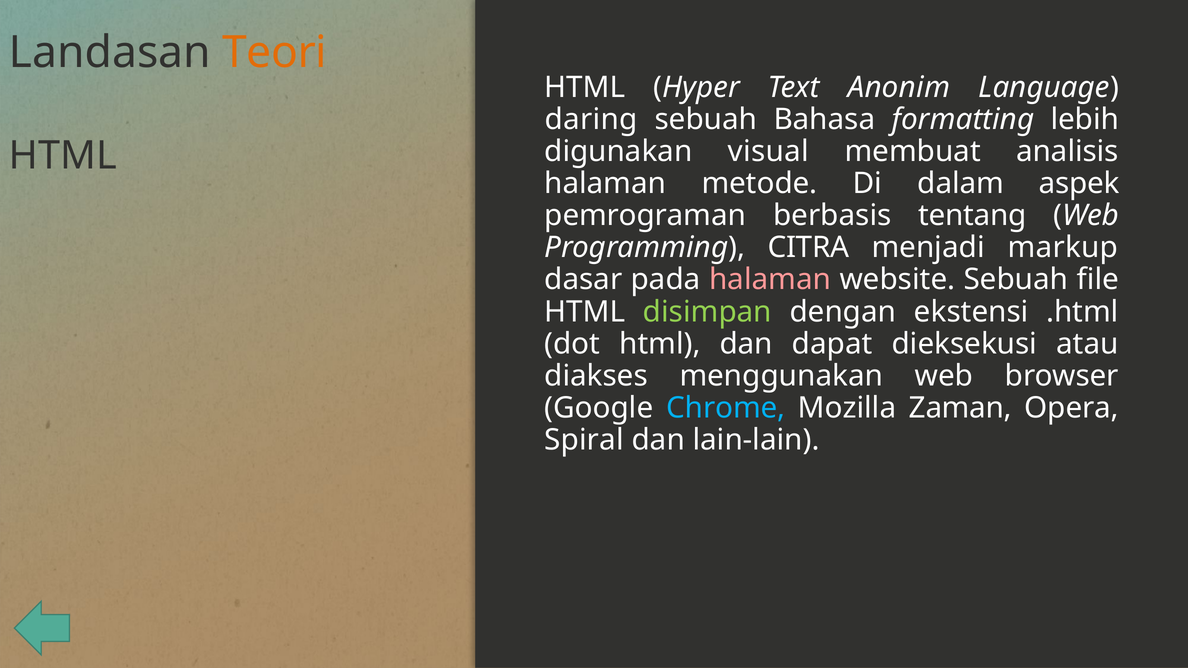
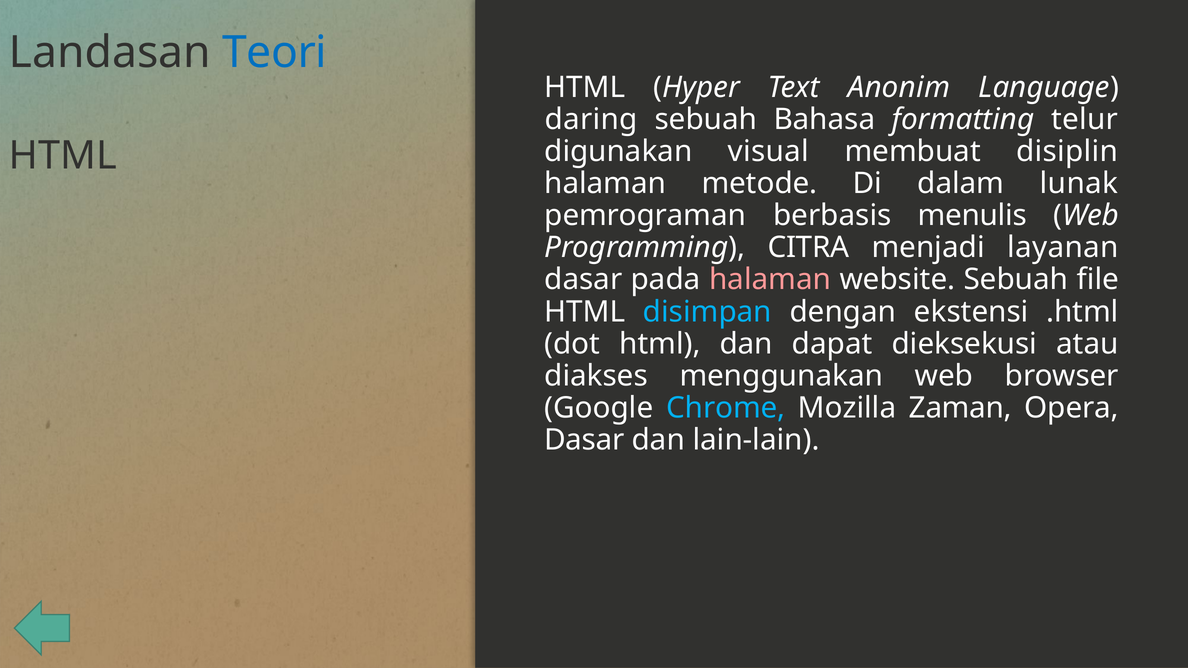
Teori colour: orange -> blue (274, 53)
lebih: lebih -> telur (1085, 119)
analisis: analisis -> disiplin (1067, 152)
aspek: aspek -> lunak (1079, 184)
tentang: tentang -> menulis (972, 216)
markup: markup -> layanan (1063, 248)
disimpan colour: light green -> light blue (707, 312)
Spiral: Spiral -> Dasar (584, 440)
